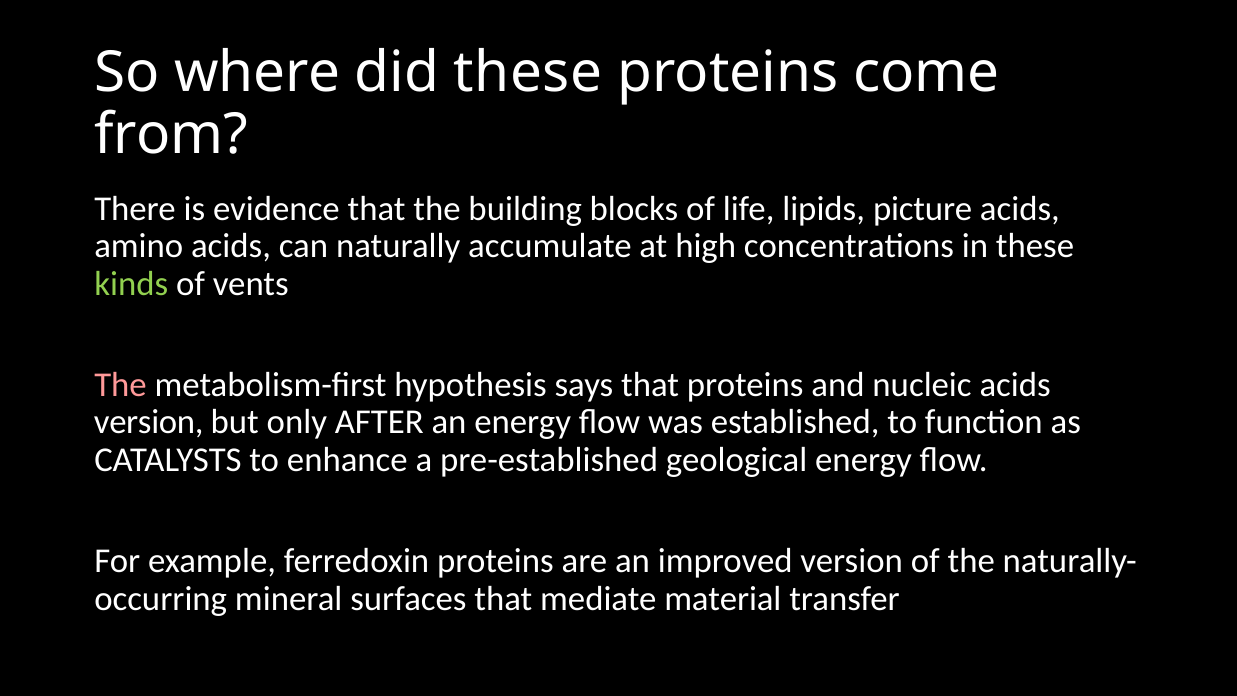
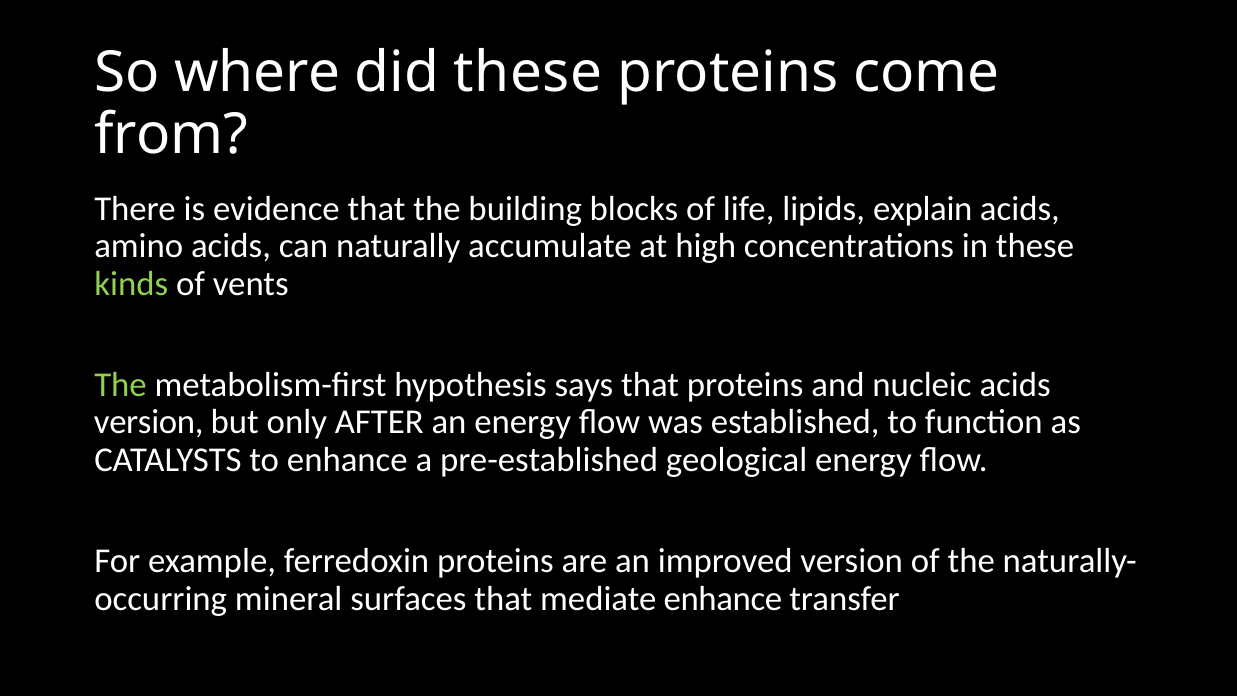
picture: picture -> explain (923, 208)
The colour: pink -> light green (121, 385)
mediate material: material -> enhance (723, 599)
